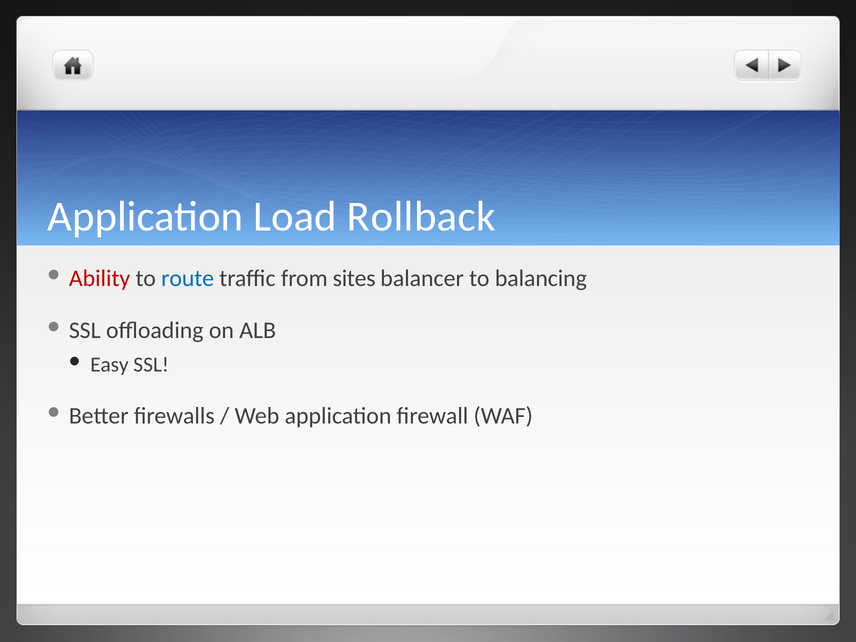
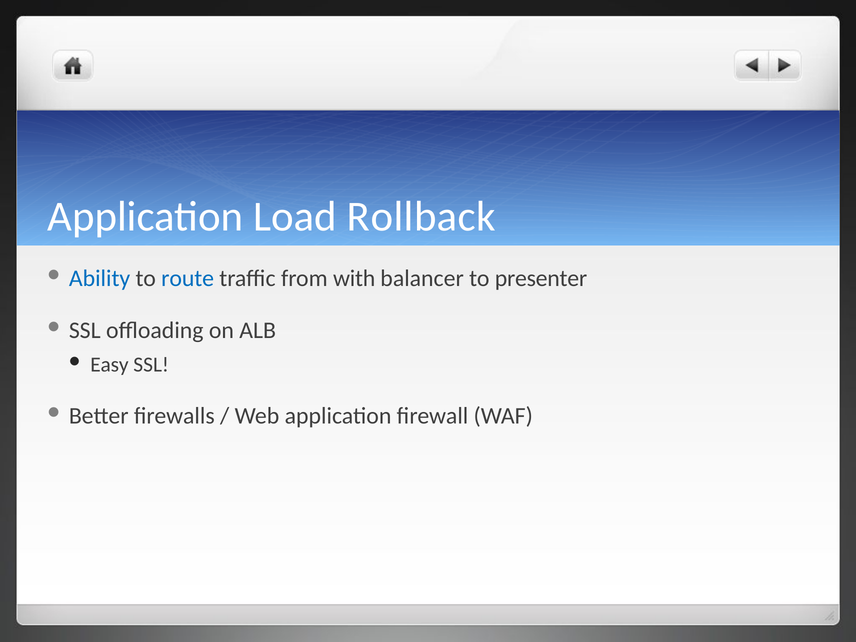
Ability colour: red -> blue (100, 278)
sites: sites -> with (354, 278)
balancing: balancing -> presenter (541, 278)
